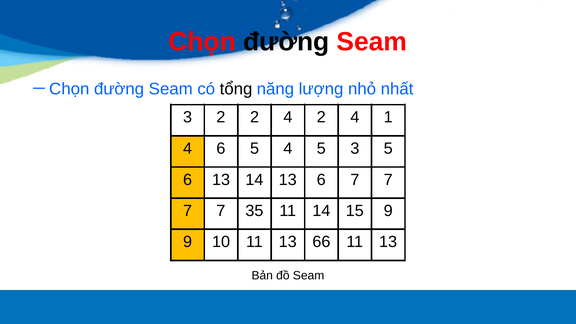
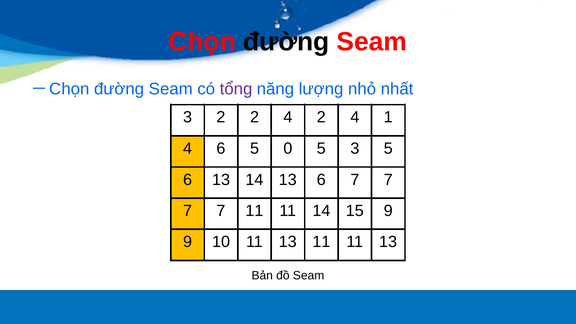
tổng colour: black -> purple (236, 89)
5 4: 4 -> 0 (288, 149)
7 35: 35 -> 11 (255, 211)
13 66: 66 -> 11 (321, 242)
